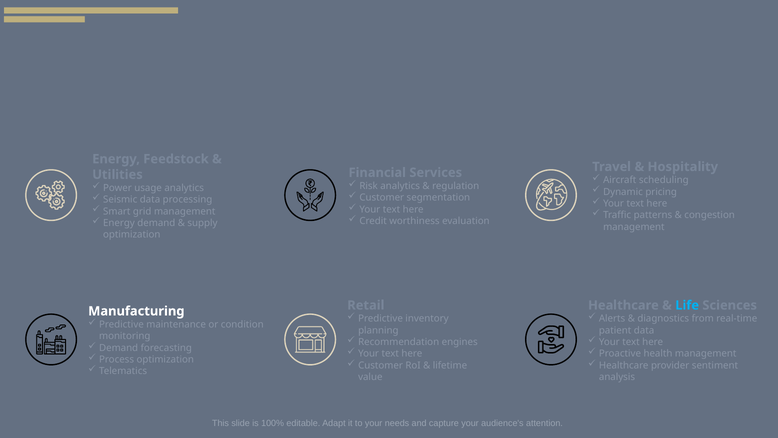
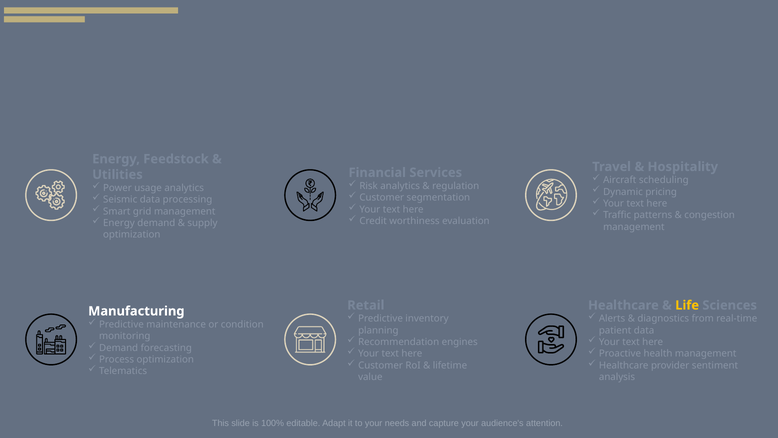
Life colour: light blue -> yellow (687, 305)
